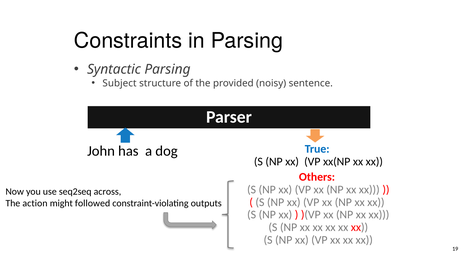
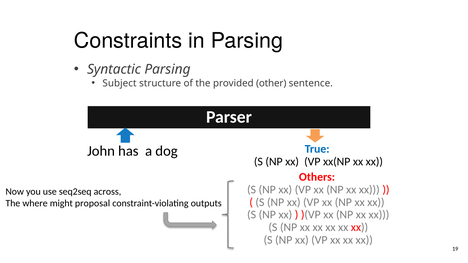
noisy: noisy -> other (271, 83)
action: action -> where (35, 204)
followed: followed -> proposal (93, 204)
